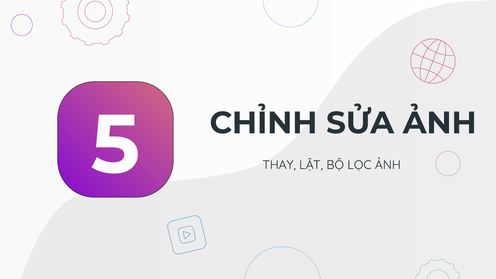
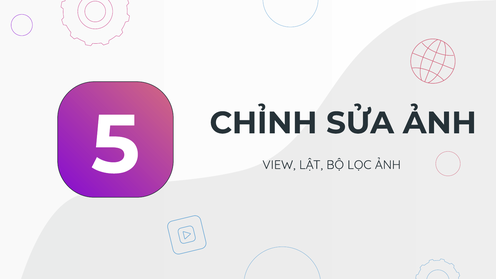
THAY: THAY -> VIEW (279, 165)
